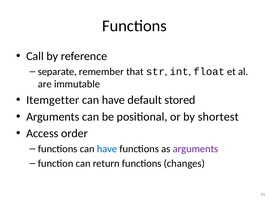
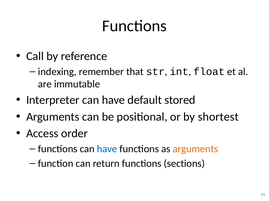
separate: separate -> indexing (57, 72)
Itemgetter: Itemgetter -> Interpreter (53, 100)
arguments colour: purple -> orange (195, 149)
changes: changes -> sections (184, 164)
